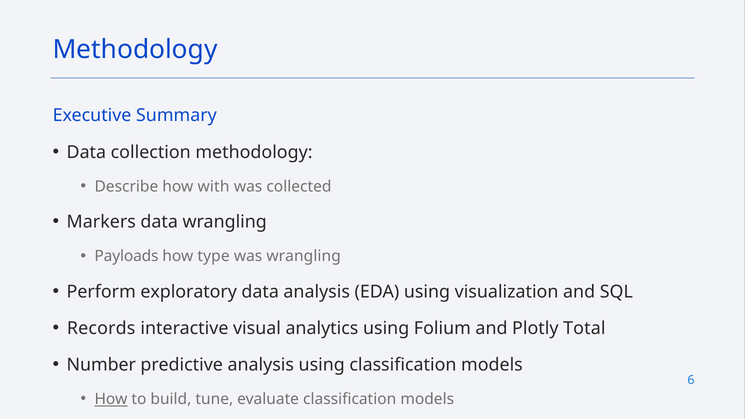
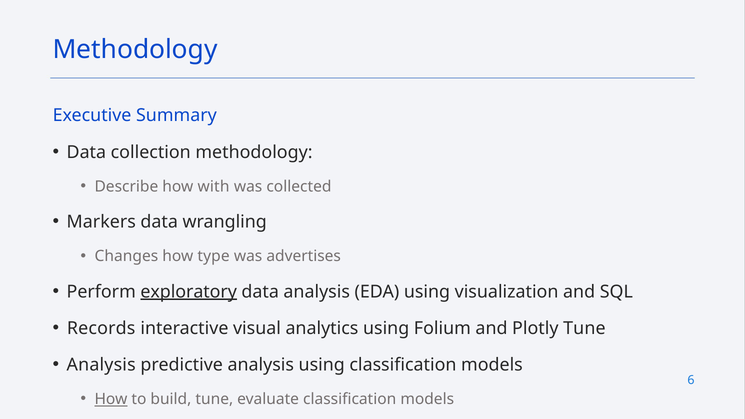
Payloads: Payloads -> Changes (126, 256)
was wrangling: wrangling -> advertises (304, 256)
exploratory underline: none -> present (189, 292)
Plotly Total: Total -> Tune (584, 328)
Number: Number -> Analysis (101, 365)
